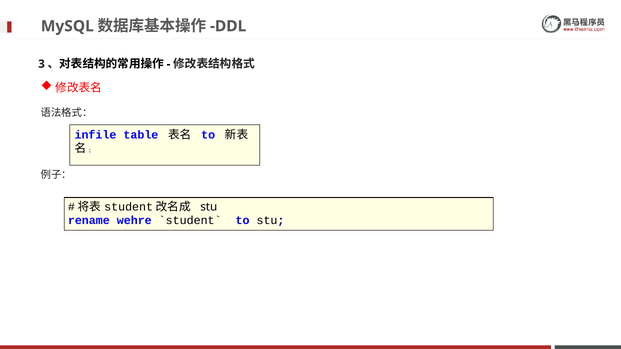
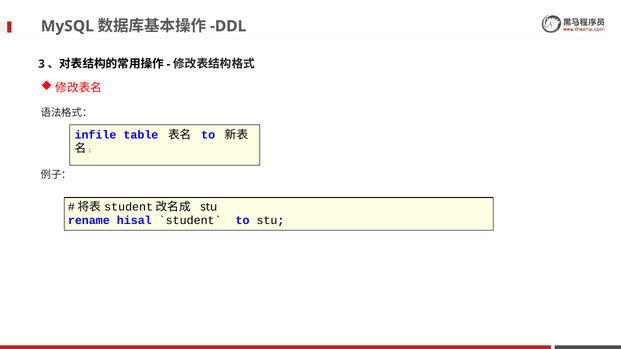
wehre: wehre -> hisal (134, 221)
